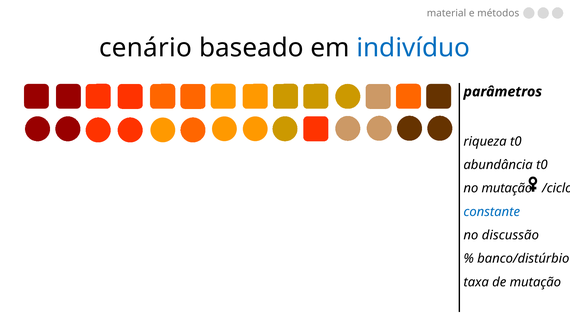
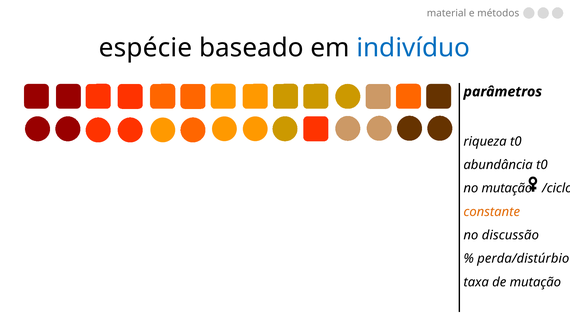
cenário: cenário -> espécie (146, 48)
constante colour: blue -> orange (492, 212)
banco/distúrbio: banco/distúrbio -> perda/distúrbio (523, 259)
